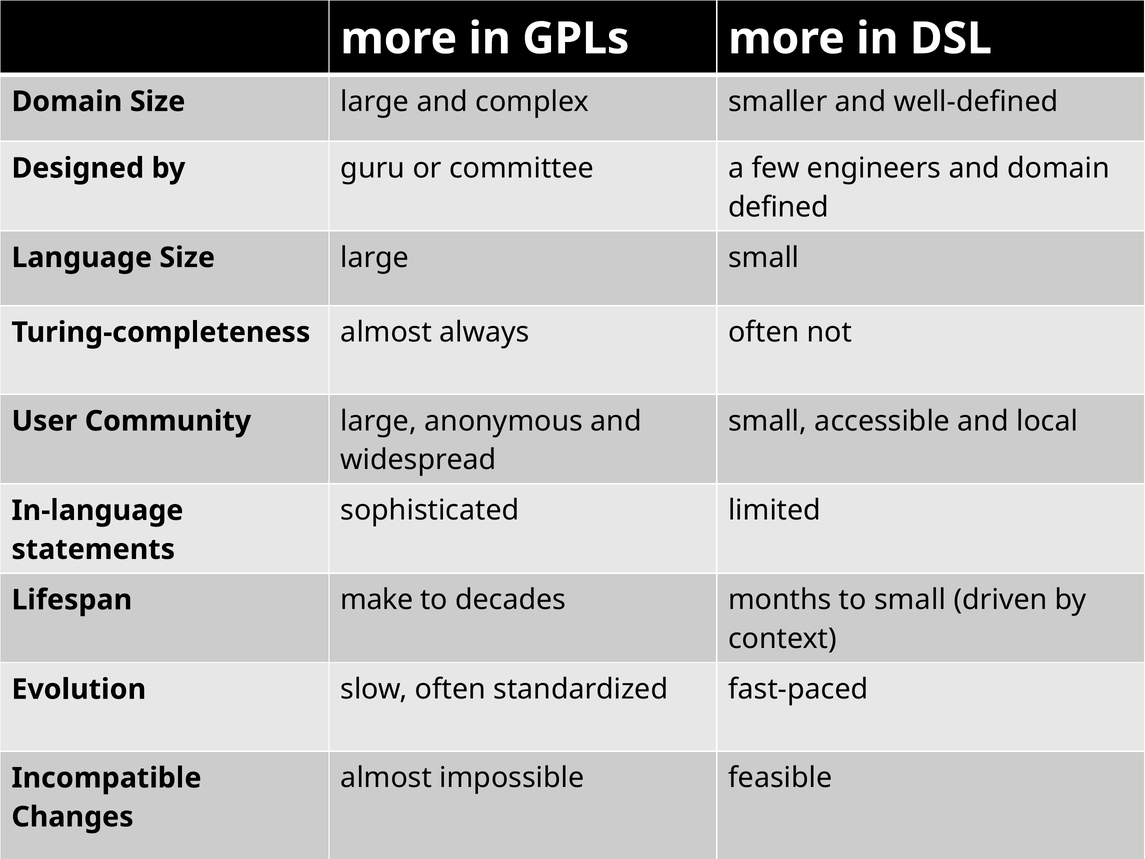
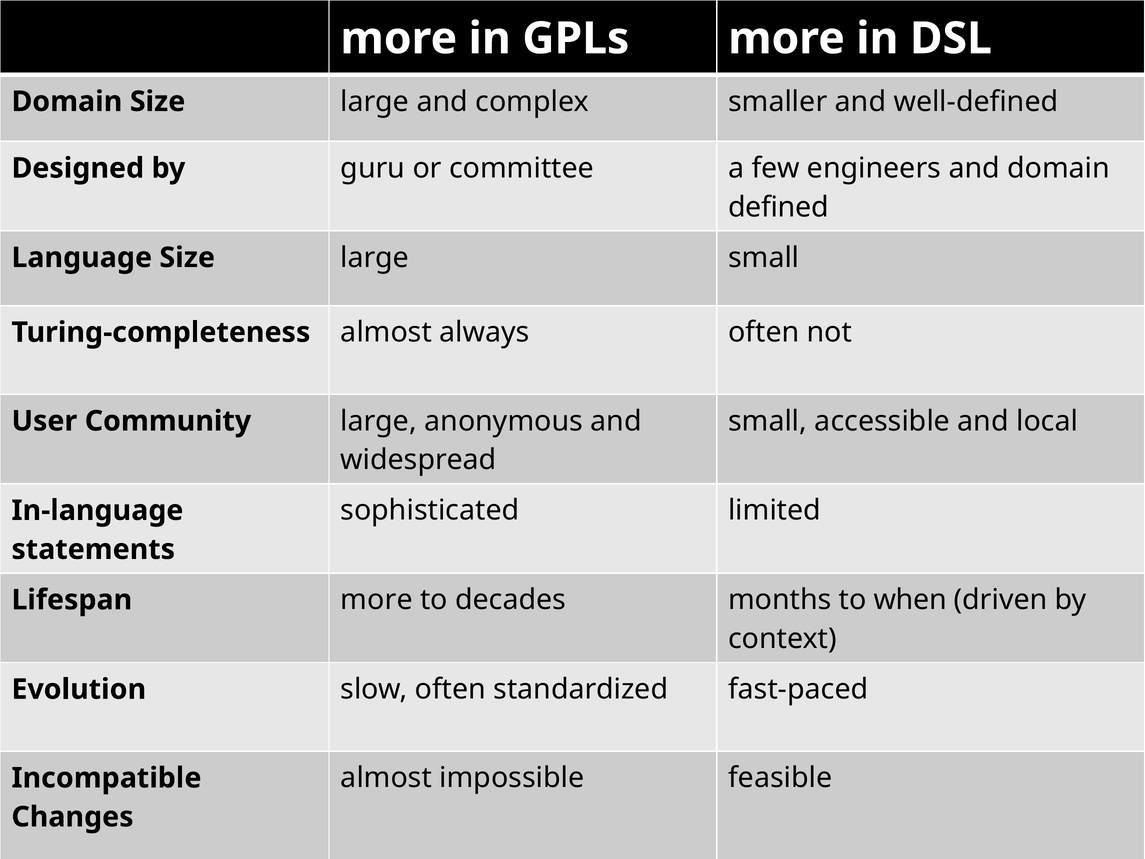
Lifespan make: make -> more (377, 600)
to small: small -> when (910, 600)
